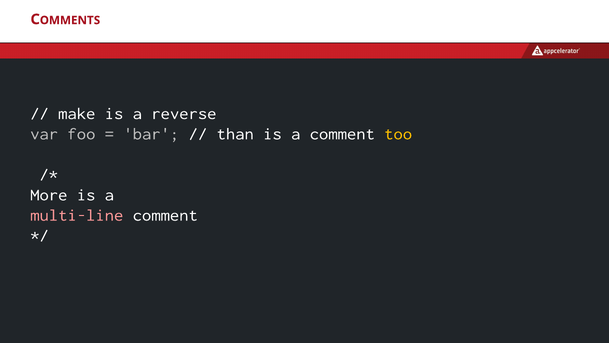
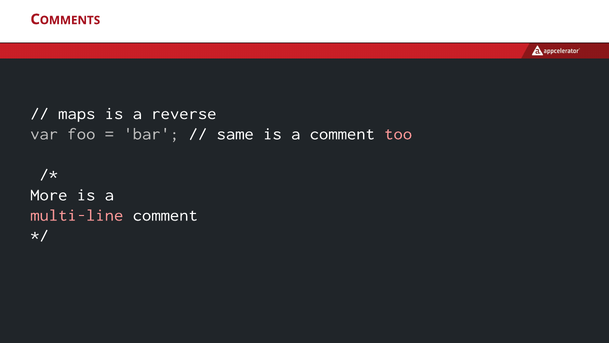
make: make -> maps (77, 113)
than: than -> same (235, 134)
too colour: yellow -> pink (398, 134)
